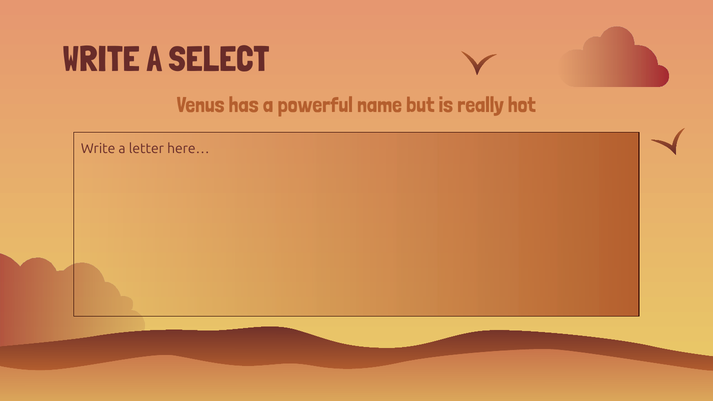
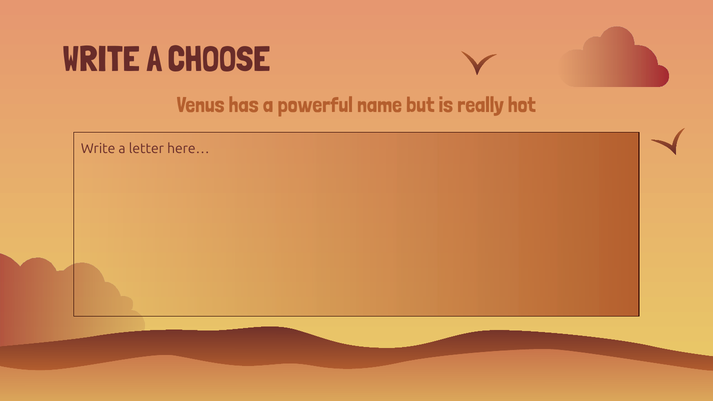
SELECT: SELECT -> CHOOSE (219, 60)
